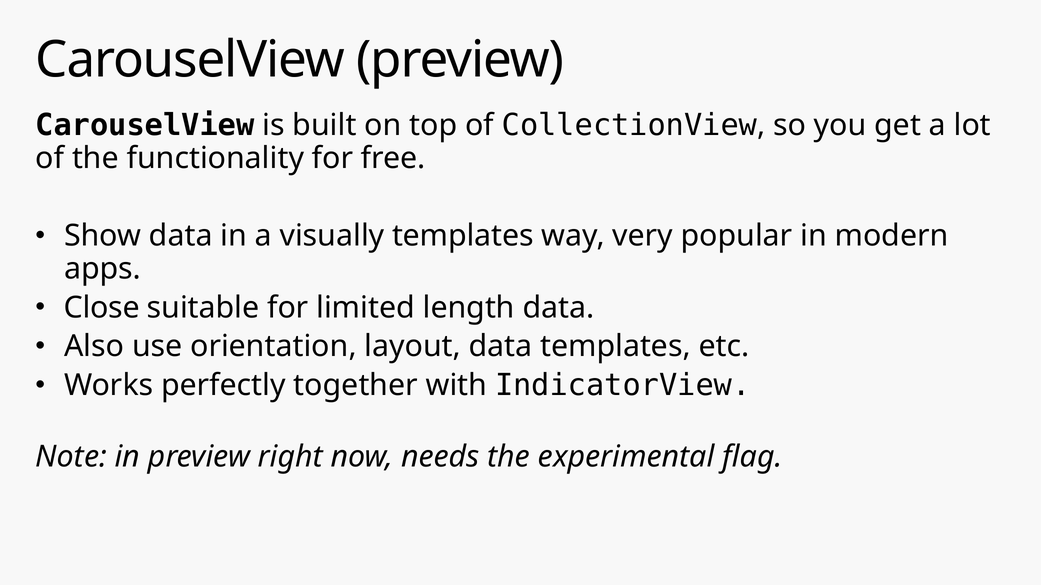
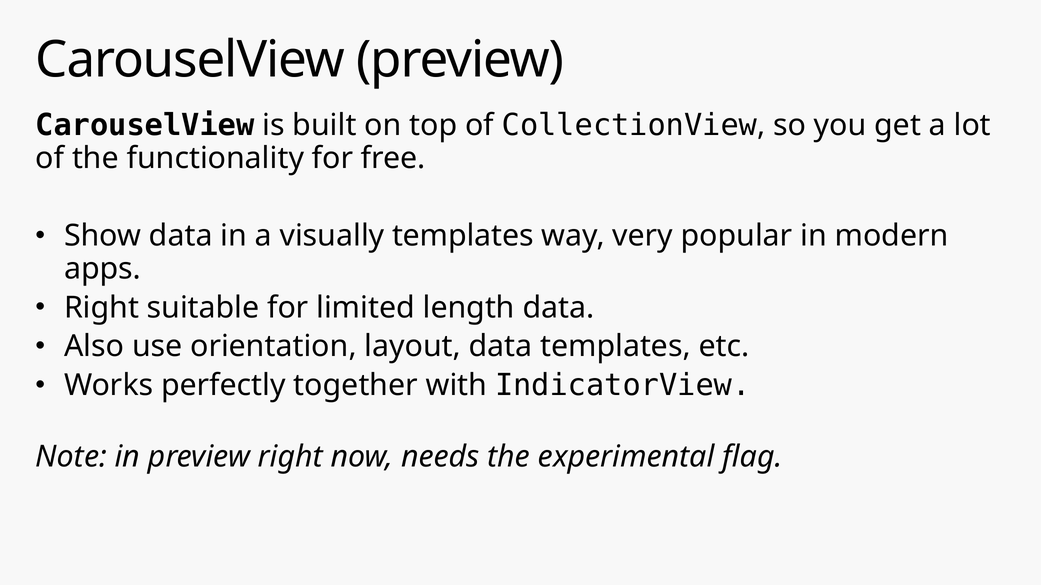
Close: Close -> Right (102, 308)
